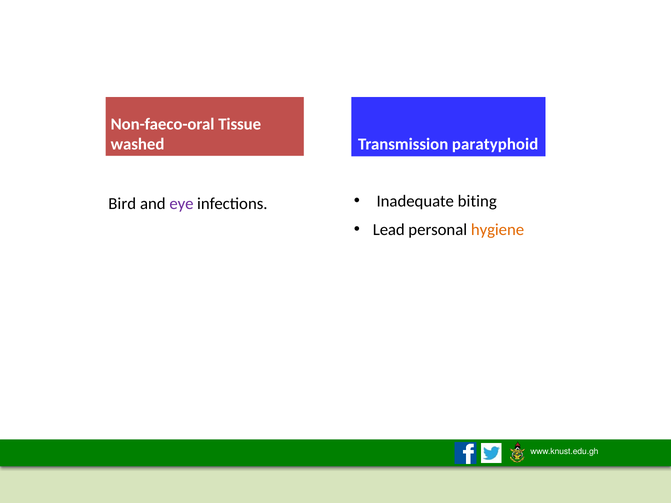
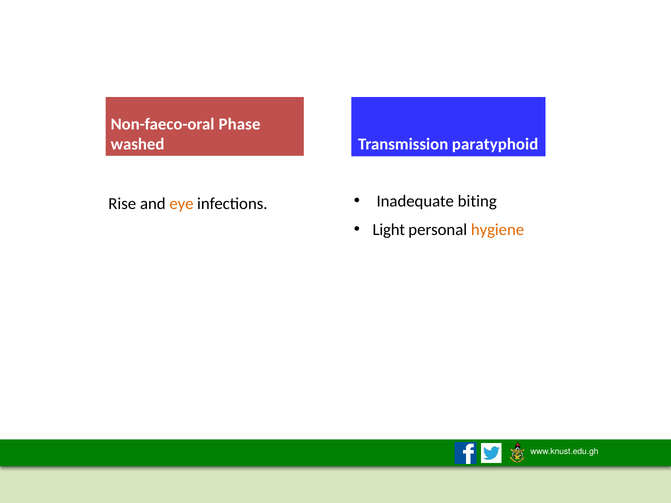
Tissue: Tissue -> Phase (240, 124)
Bird: Bird -> Rise (122, 204)
eye colour: purple -> orange (181, 204)
Lead: Lead -> Light (389, 230)
